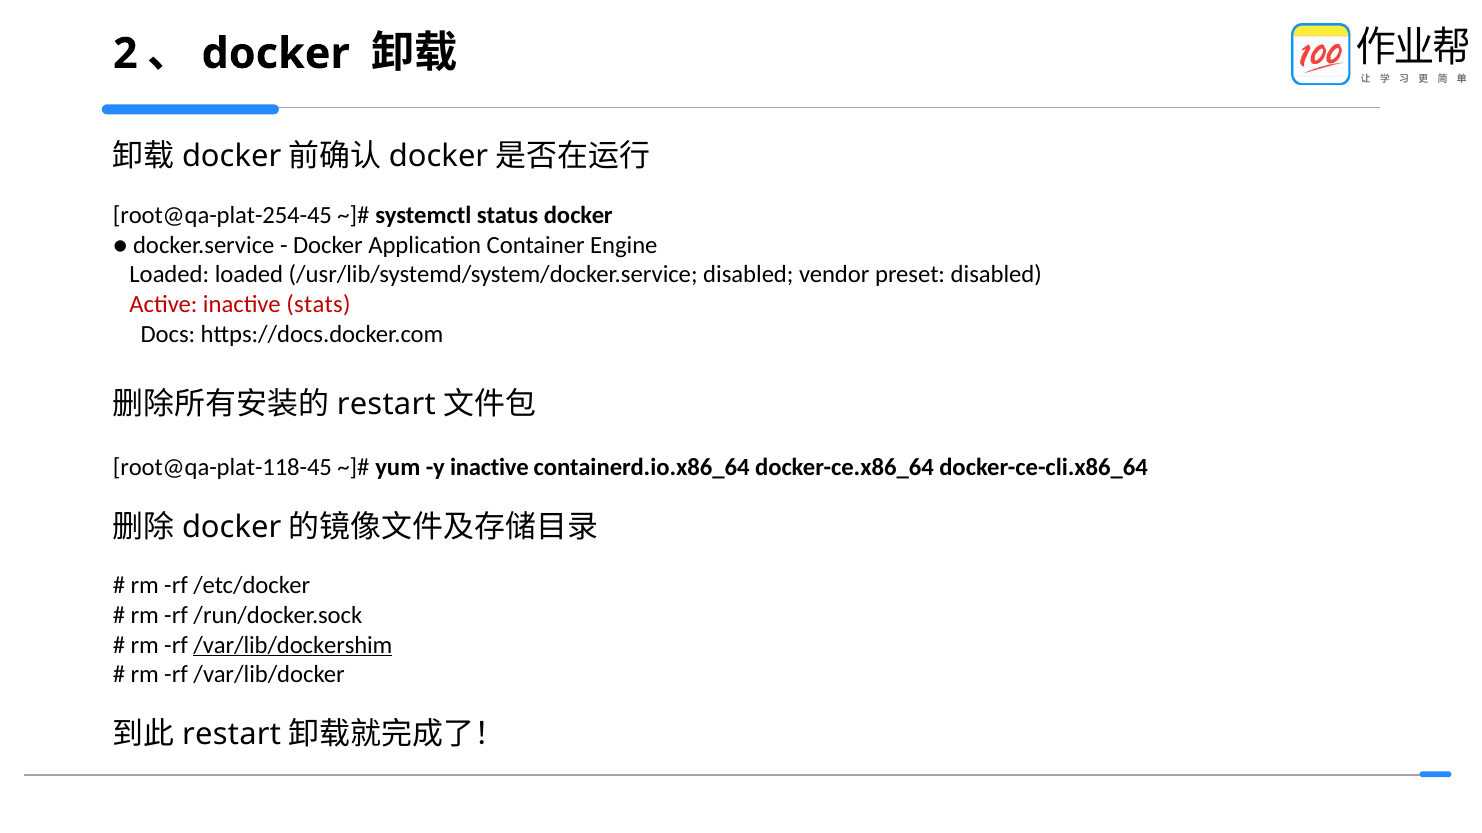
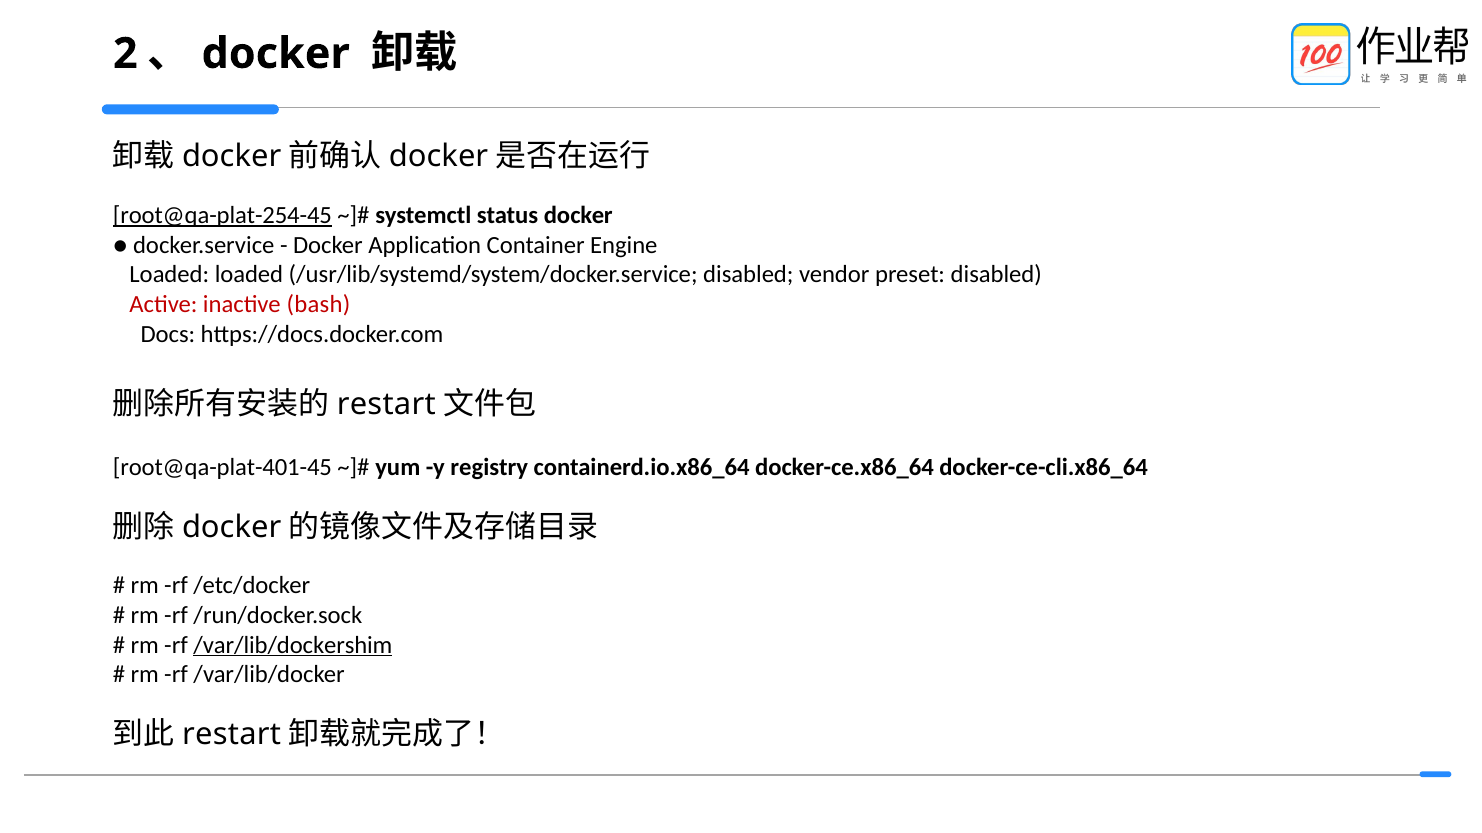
root@qa-plat-254-45 underline: none -> present (222, 216)
stats: stats -> bash (318, 305)
root@qa-plat-118-45: root@qa-plat-118-45 -> root@qa-plat-401-45 (222, 468)
y inactive: inactive -> registry (489, 468)
